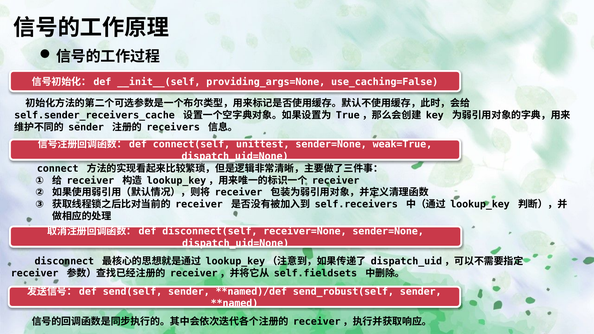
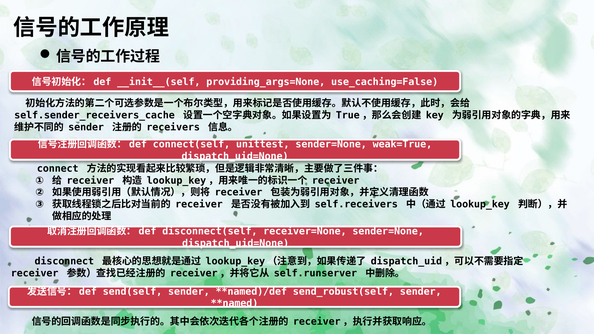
self.fieldsets: self.fieldsets -> self.runserver (315, 273)
